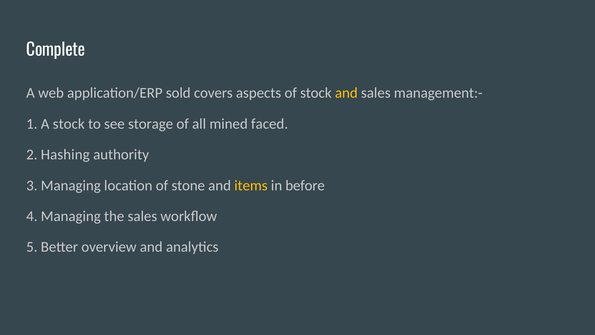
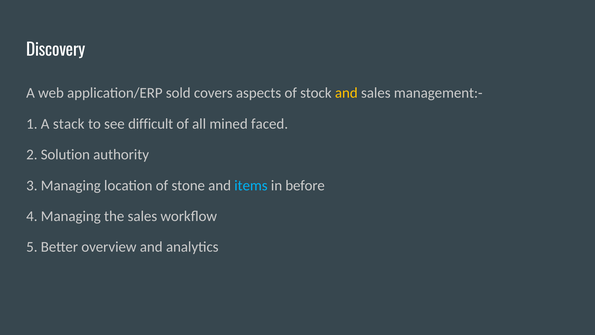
Complete: Complete -> Discovery (56, 50)
A stock: stock -> stack (69, 124)
storage: storage -> difficult (151, 124)
Hashing: Hashing -> Solution (65, 154)
items colour: yellow -> light blue (251, 185)
